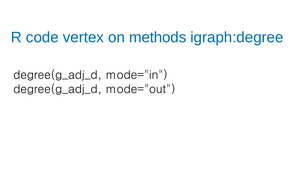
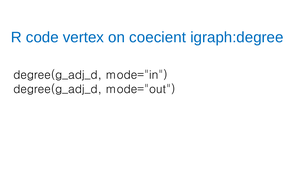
methods: methods -> coecient (158, 37)
